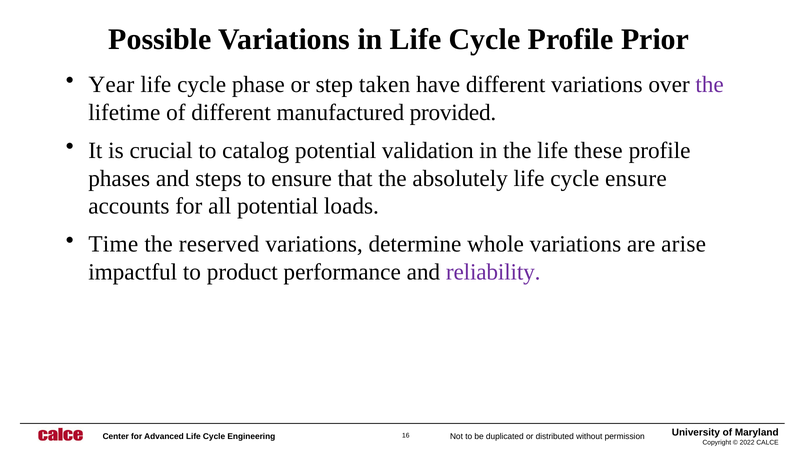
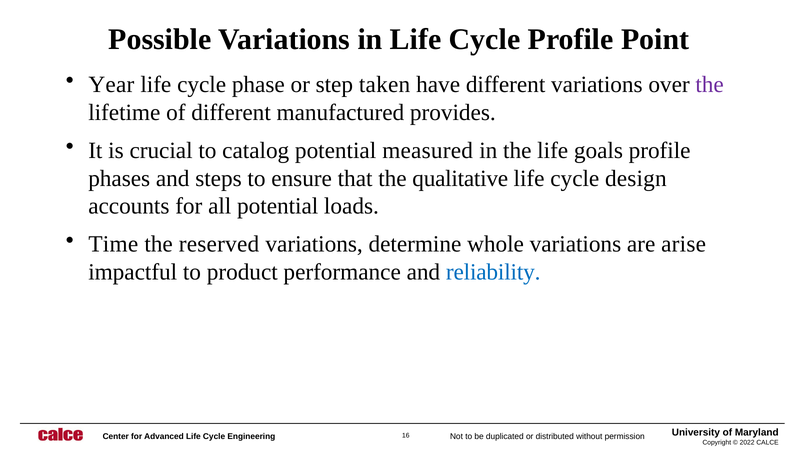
Prior: Prior -> Point (655, 39)
provided: provided -> provides (453, 112)
validation: validation -> measured (428, 150)
these: these -> goals (598, 150)
absolutely: absolutely -> qualitative (460, 178)
cycle ensure: ensure -> design (636, 178)
reliability colour: purple -> blue (493, 272)
